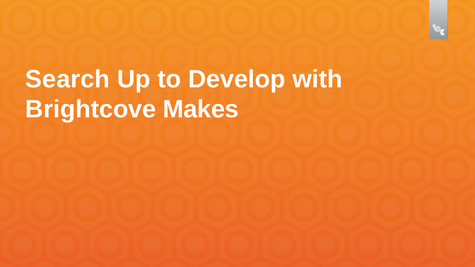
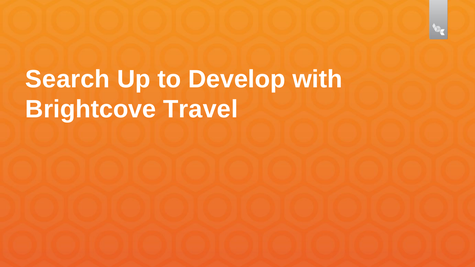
Makes: Makes -> Travel (201, 109)
